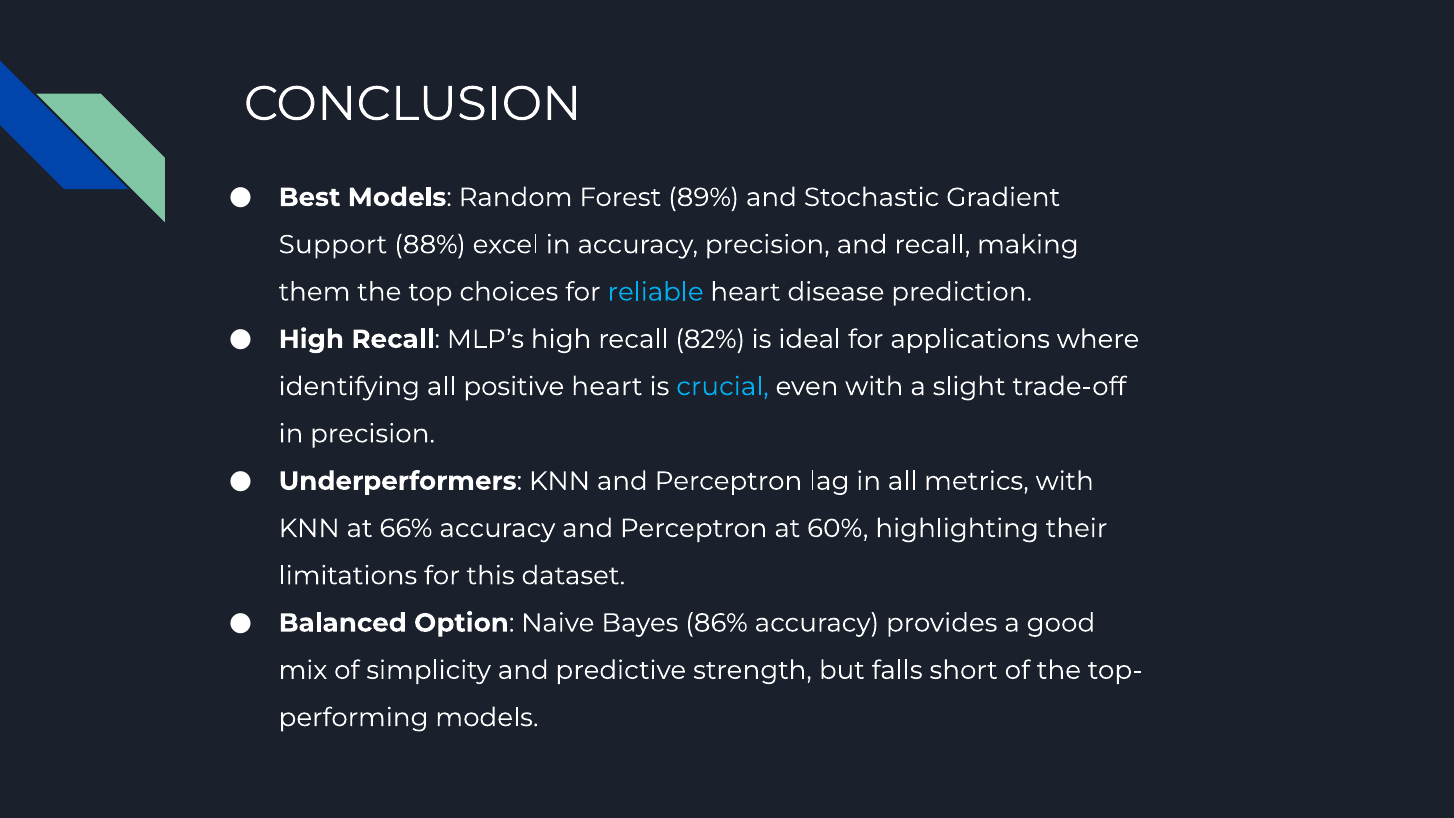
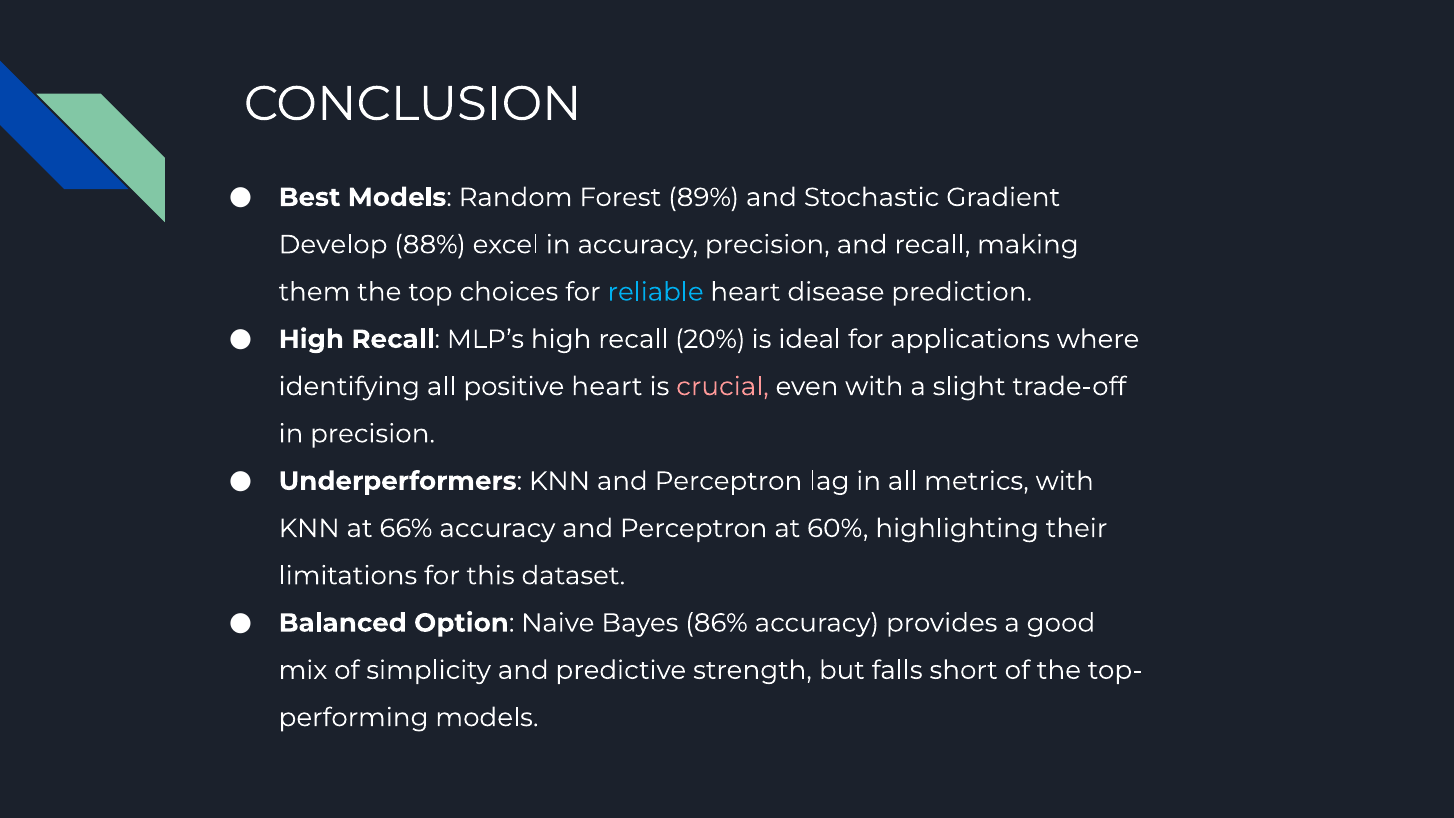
Support: Support -> Develop (333, 245)
82%: 82% -> 20% (710, 339)
crucial colour: light blue -> pink (722, 386)
